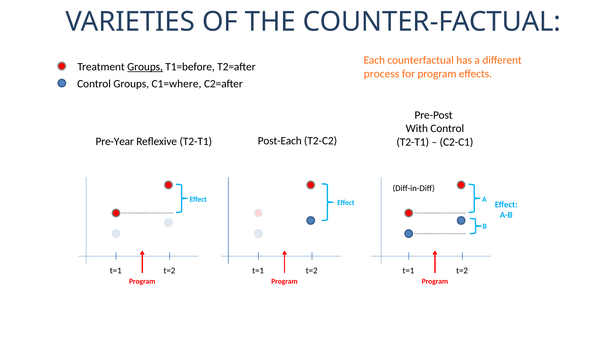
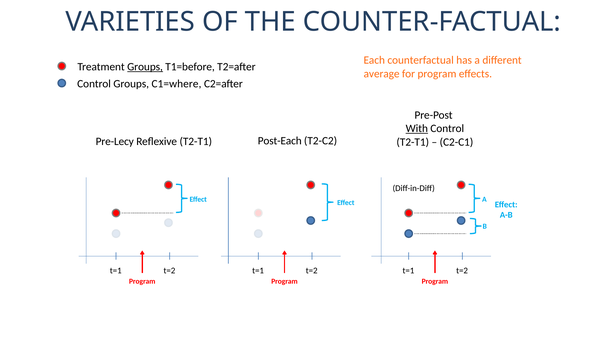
process: process -> average (382, 74)
With underline: none -> present (417, 129)
Pre-Year: Pre-Year -> Pre-Lecy (115, 142)
